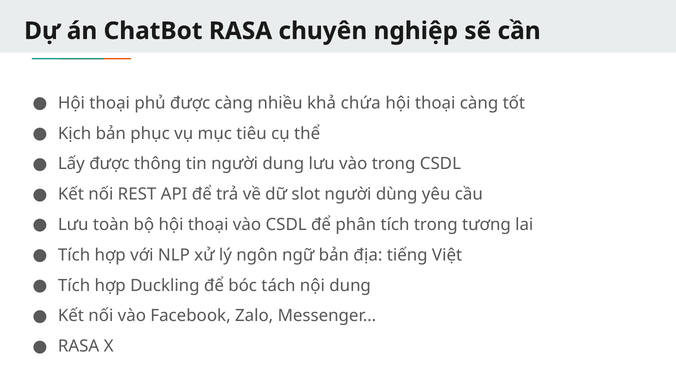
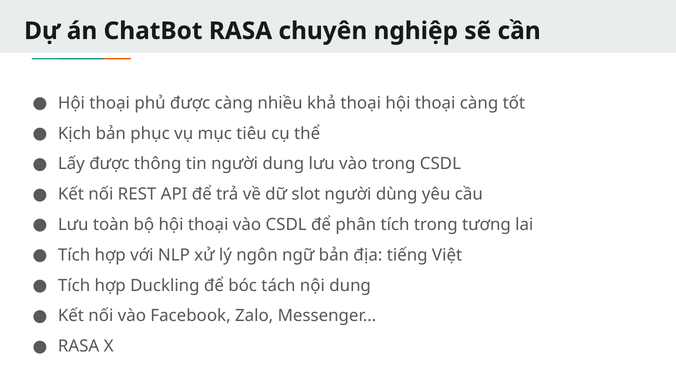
khả chứa: chứa -> thoại (361, 103)
